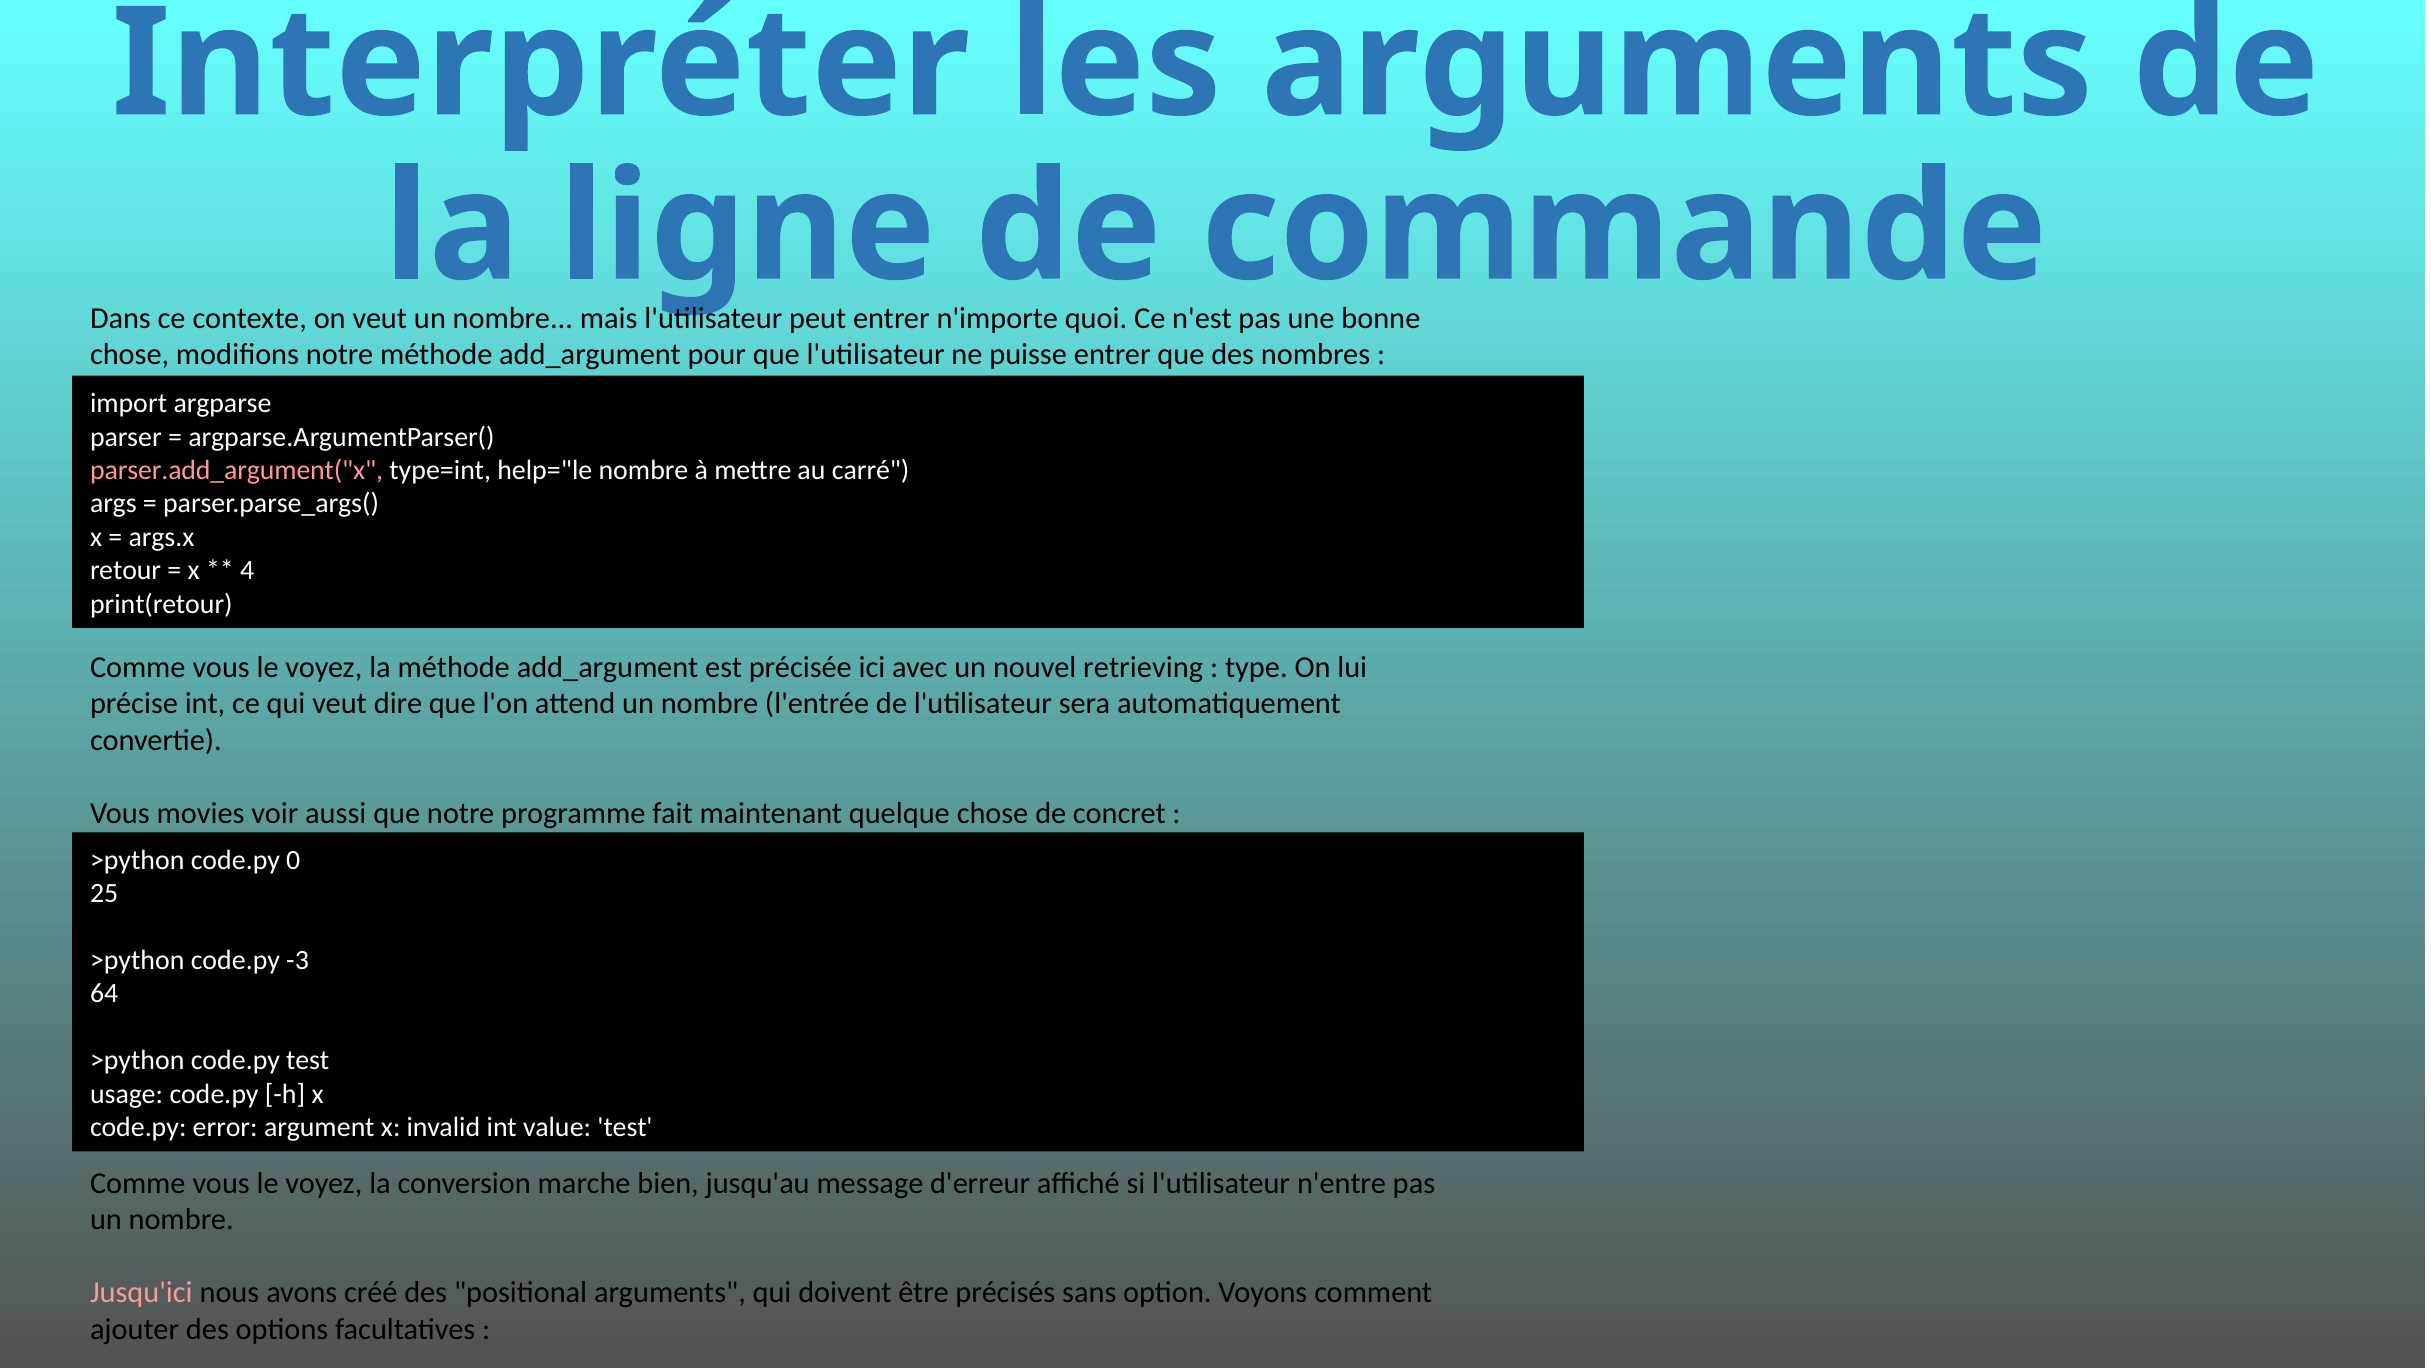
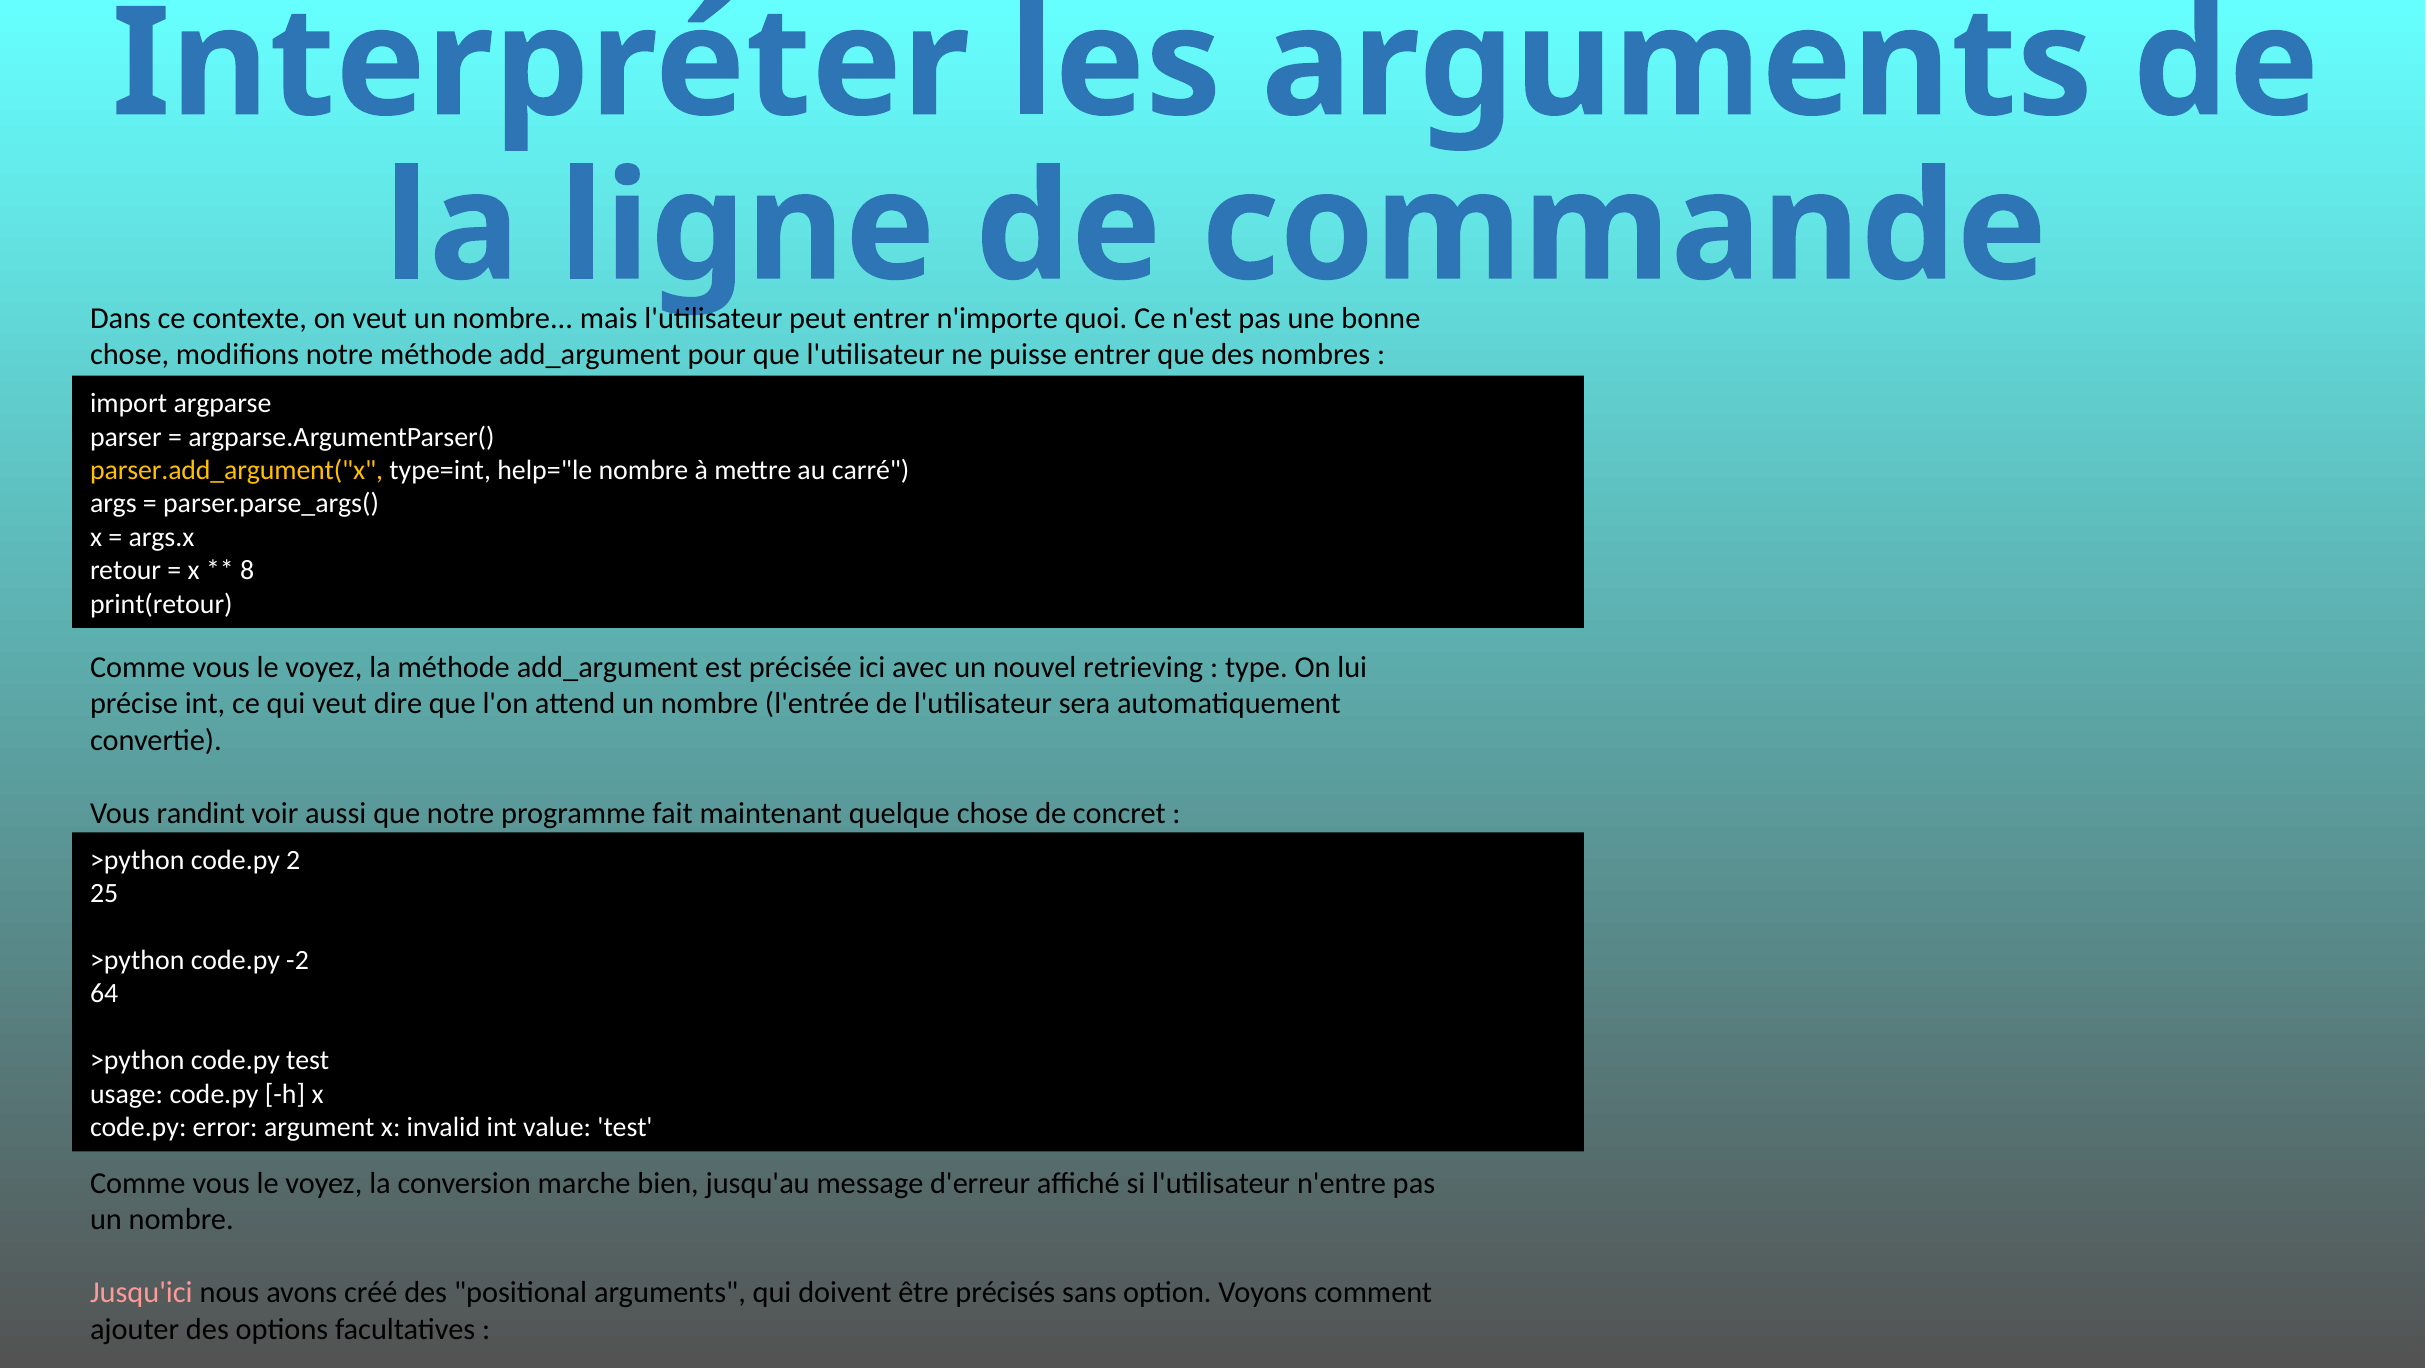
parser.add_argument("x colour: pink -> yellow (237, 470)
4: 4 -> 8 (247, 570)
movies: movies -> randint (201, 813)
0: 0 -> 2 (293, 860)
-3: -3 -> -2 (298, 960)
